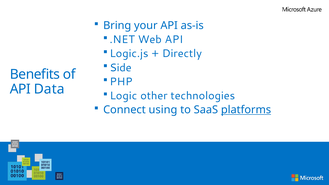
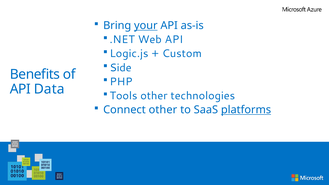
your underline: none -> present (146, 26)
Directly: Directly -> Custom (182, 54)
Logic: Logic -> Tools (123, 96)
Connect using: using -> other (163, 110)
